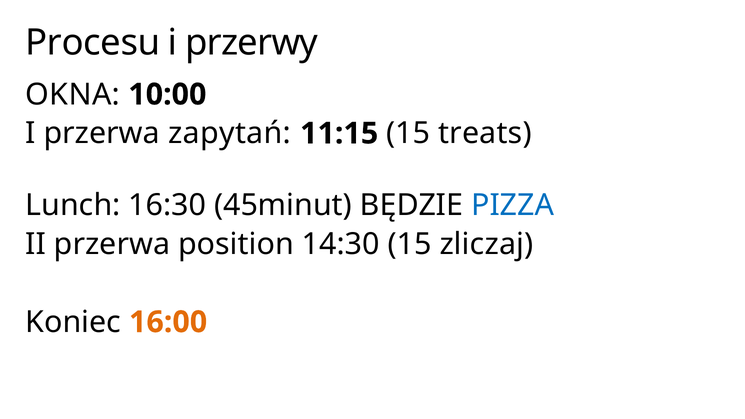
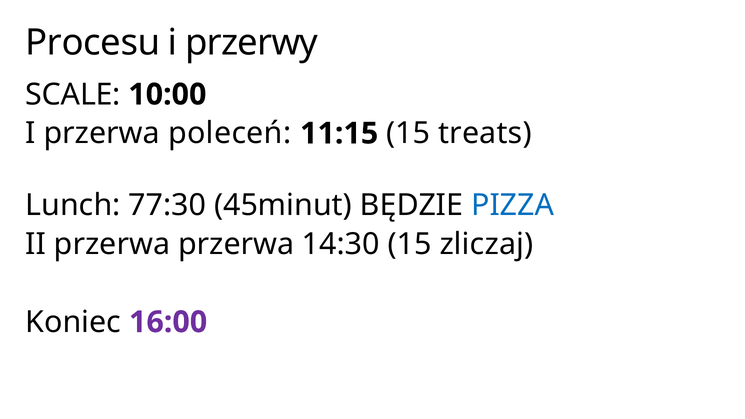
OKNA: OKNA -> SCALE (73, 94)
zapytań: zapytań -> poleceń (230, 133)
16:30: 16:30 -> 77:30 (167, 205)
przerwa position: position -> przerwa (236, 244)
16:00 colour: orange -> purple (168, 322)
